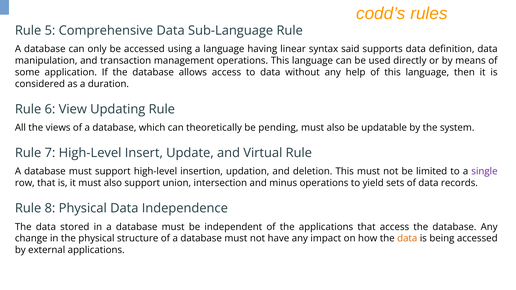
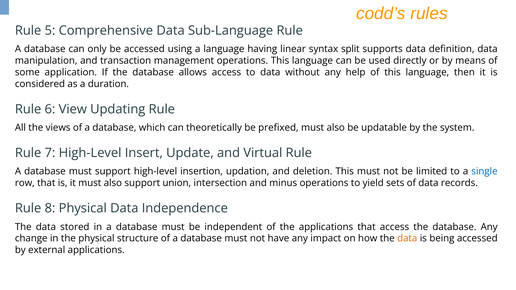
said: said -> split (350, 49)
pending: pending -> prefixed (278, 128)
single colour: purple -> blue (484, 172)
